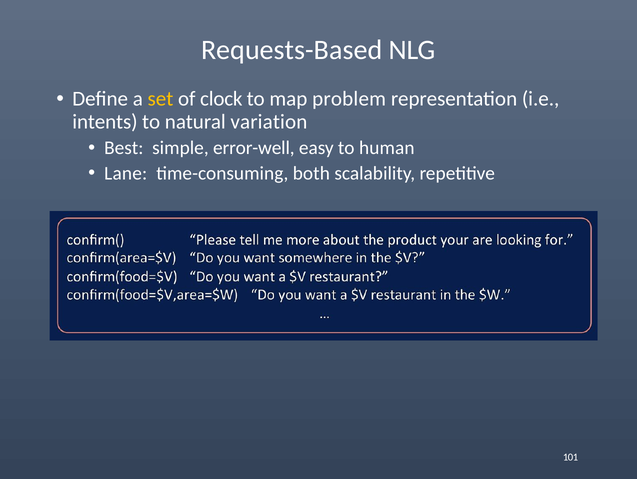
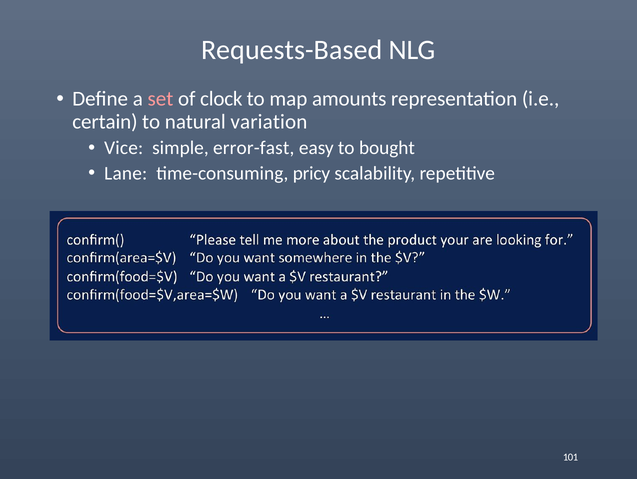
set colour: yellow -> pink (160, 99)
problem: problem -> amounts (349, 99)
intents: intents -> certain (105, 121)
Best: Best -> Vice (124, 148)
error-well: error-well -> error-fast (254, 148)
human: human -> bought (387, 148)
both: both -> pricy (311, 173)
